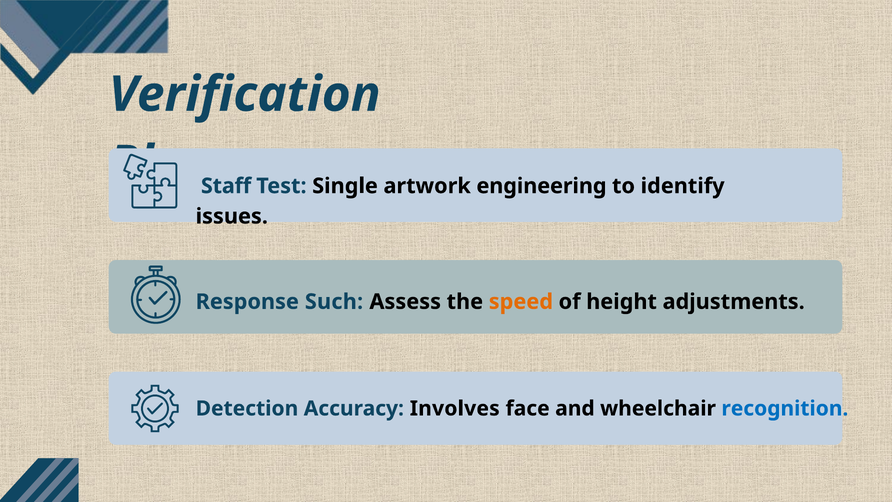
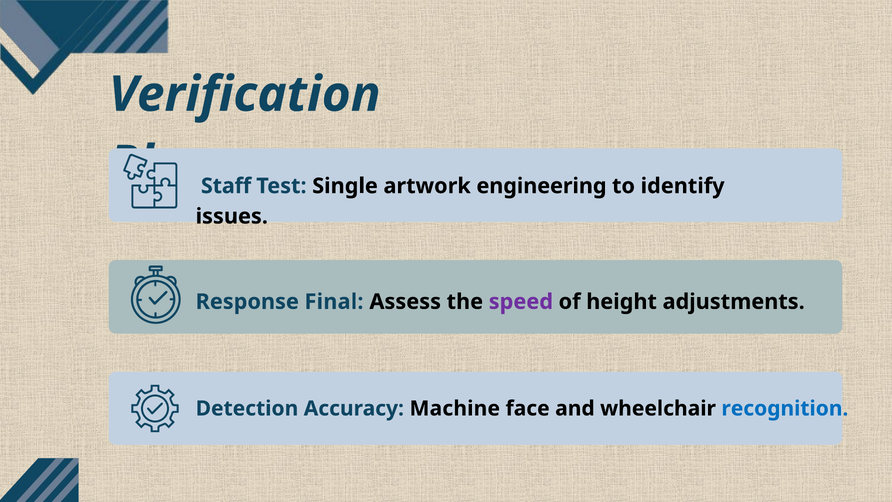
Such: Such -> Final (334, 302)
speed colour: orange -> purple (521, 302)
Involves: Involves -> Machine (455, 408)
